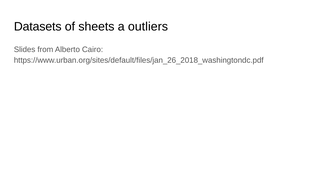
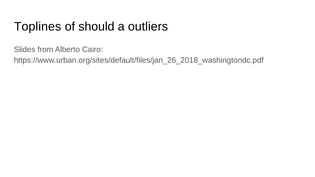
Datasets: Datasets -> Toplines (38, 27)
sheets: sheets -> should (96, 27)
